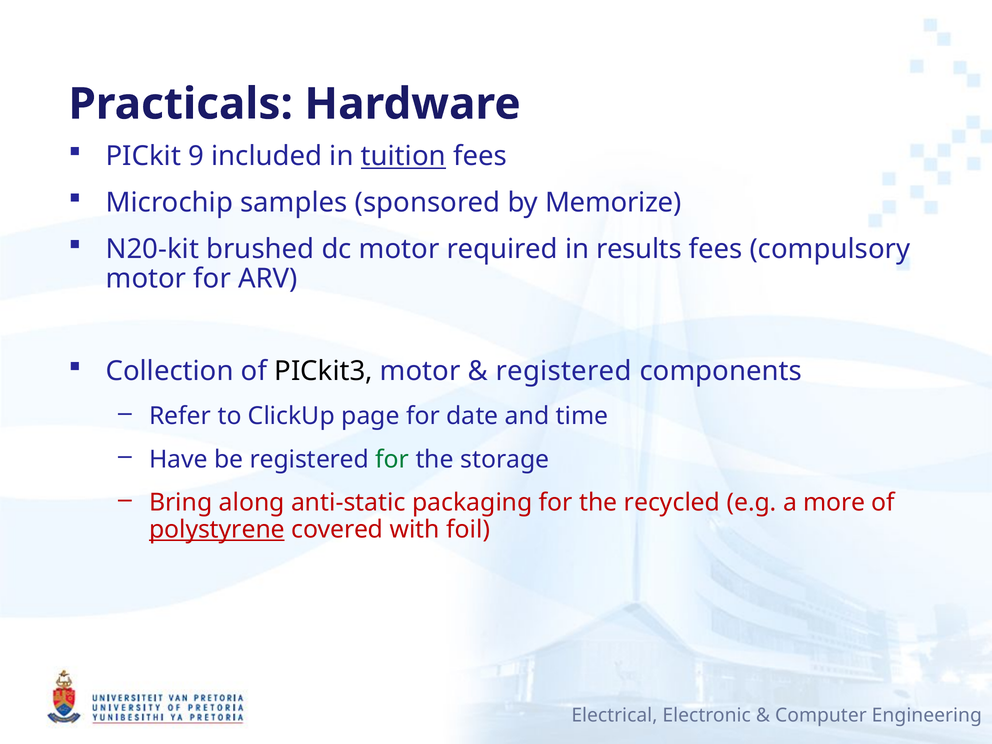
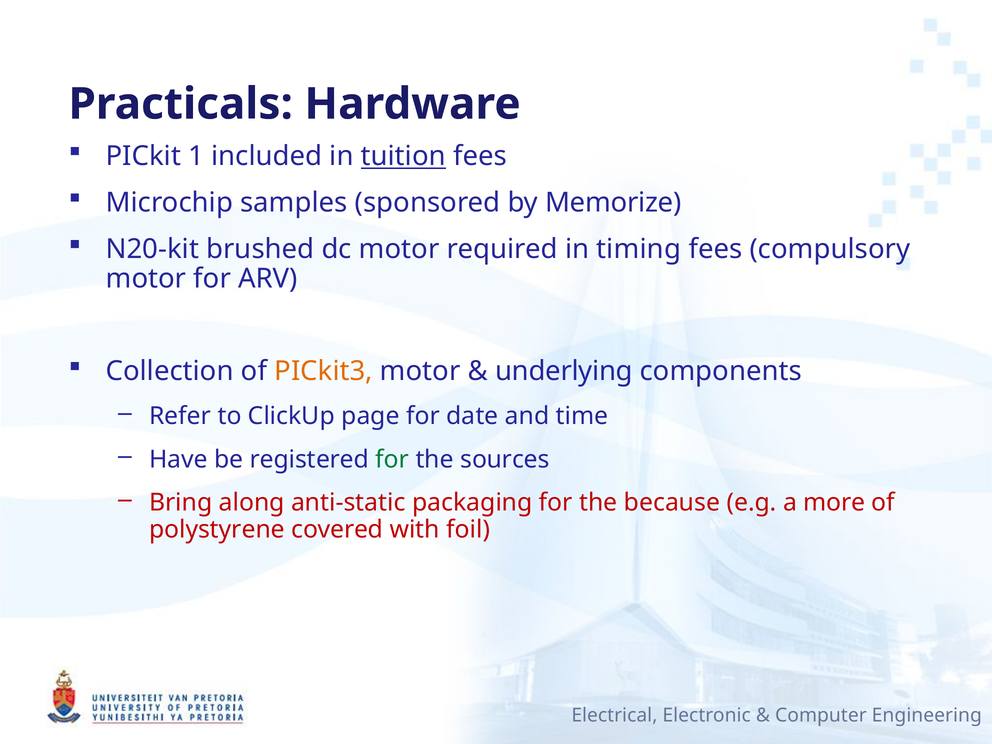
9: 9 -> 1 (196, 156)
results: results -> timing (639, 249)
PICkit3 colour: black -> orange (324, 371)
registered: registered -> underlying (564, 371)
storage: storage -> sources (505, 459)
recycled: recycled -> because (672, 503)
polystyrene underline: present -> none (217, 529)
